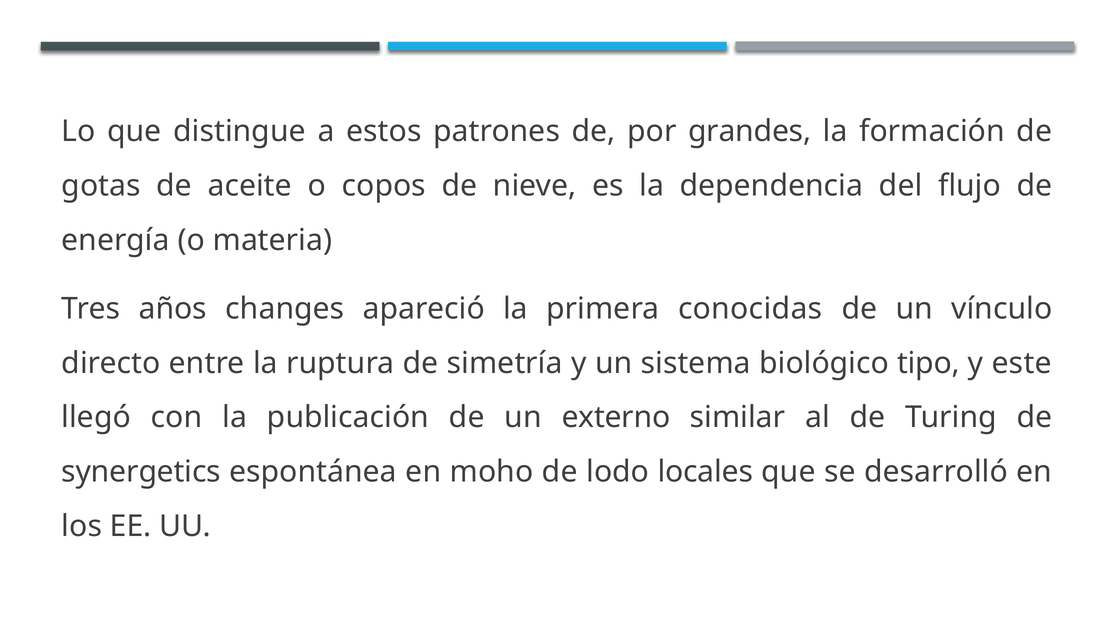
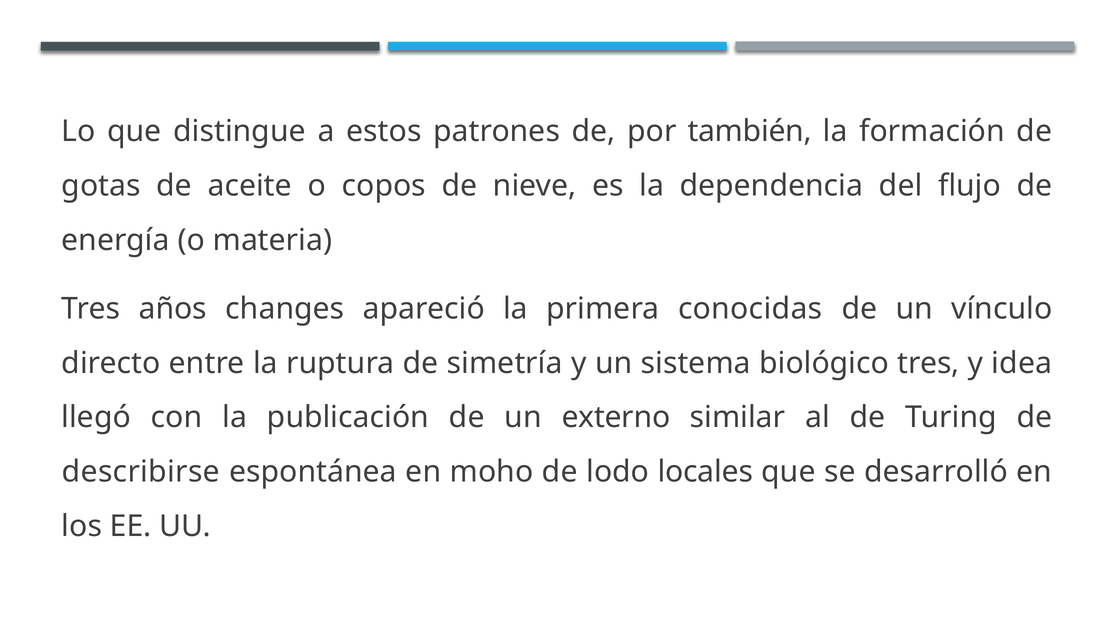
grandes: grandes -> también (750, 132)
biológico tipo: tipo -> tres (928, 363)
este: este -> idea (1022, 363)
synergetics: synergetics -> describirse (141, 472)
